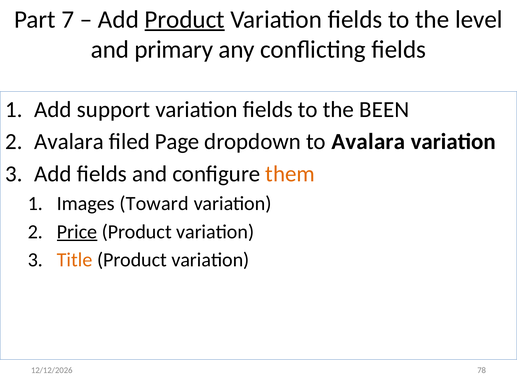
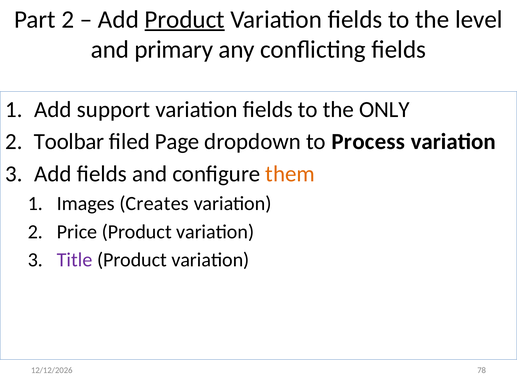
Part 7: 7 -> 2 (68, 19)
BEEN: BEEN -> ONLY (384, 109)
Avalara: Avalara -> Toolbar (69, 142)
to Avalara: Avalara -> Process (368, 142)
Toward: Toward -> Creates (154, 203)
Price underline: present -> none (77, 232)
Title colour: orange -> purple (75, 260)
